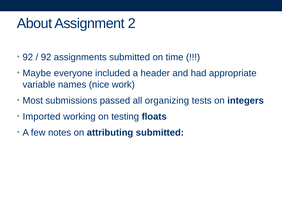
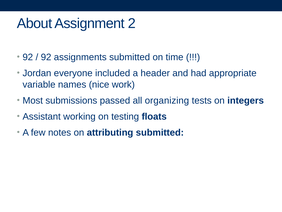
Maybe: Maybe -> Jordan (37, 73)
Imported: Imported -> Assistant (42, 116)
